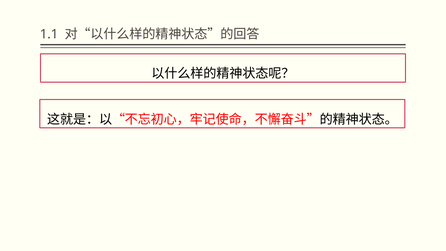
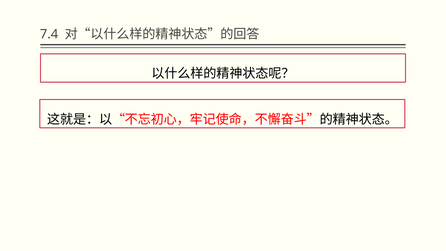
1.1: 1.1 -> 7.4 (49, 34)
